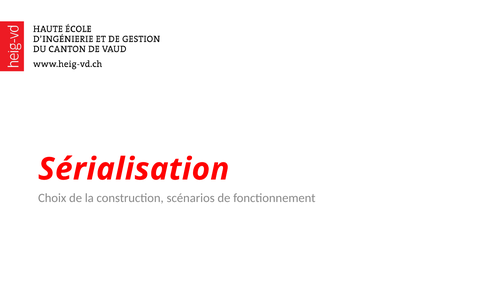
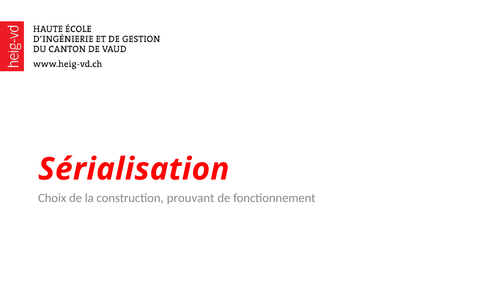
scénarios: scénarios -> prouvant (191, 198)
